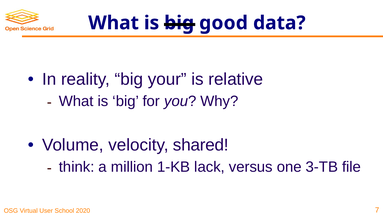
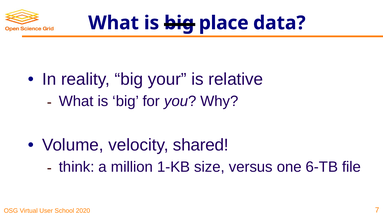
good: good -> place (224, 23)
lack: lack -> size (210, 167)
3-TB: 3-TB -> 6-TB (322, 167)
